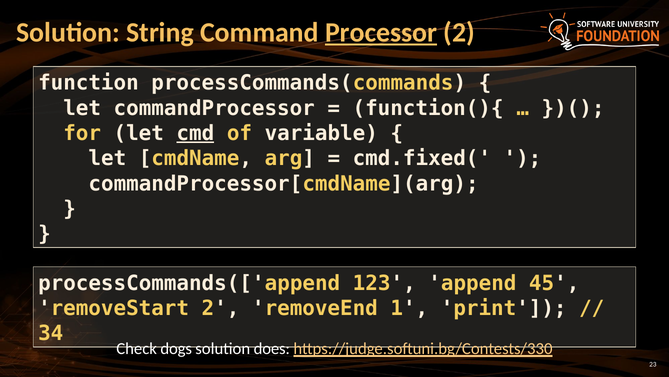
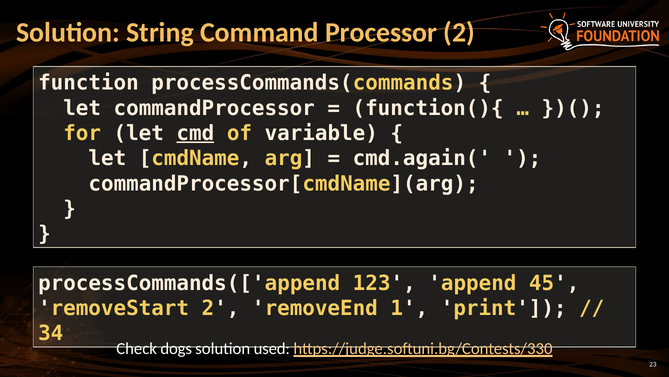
Processor underline: present -> none (381, 33)
cmd.fixed(: cmd.fixed( -> cmd.again( (422, 158)
does: does -> used (272, 348)
